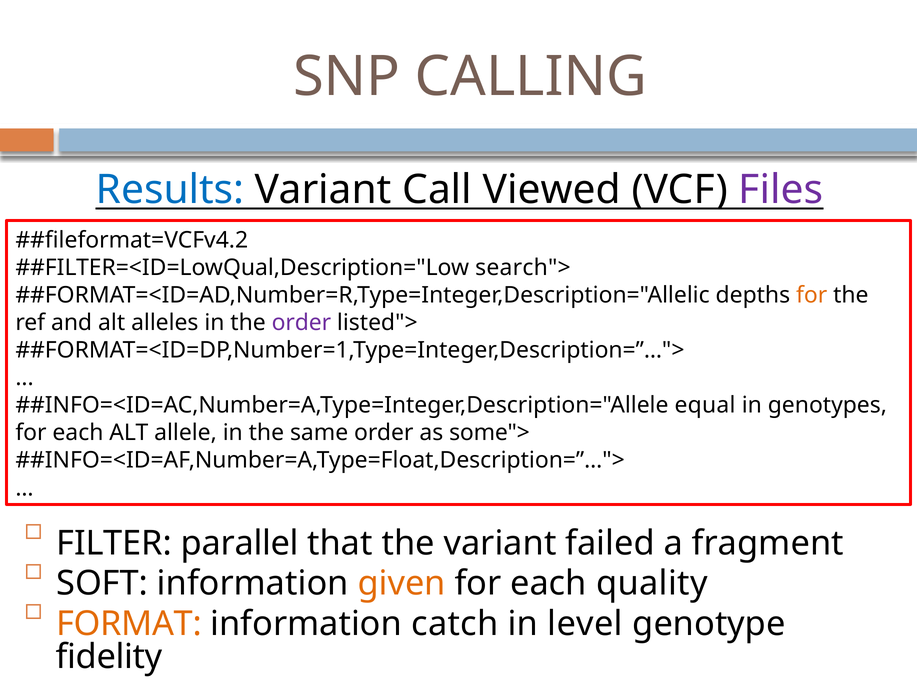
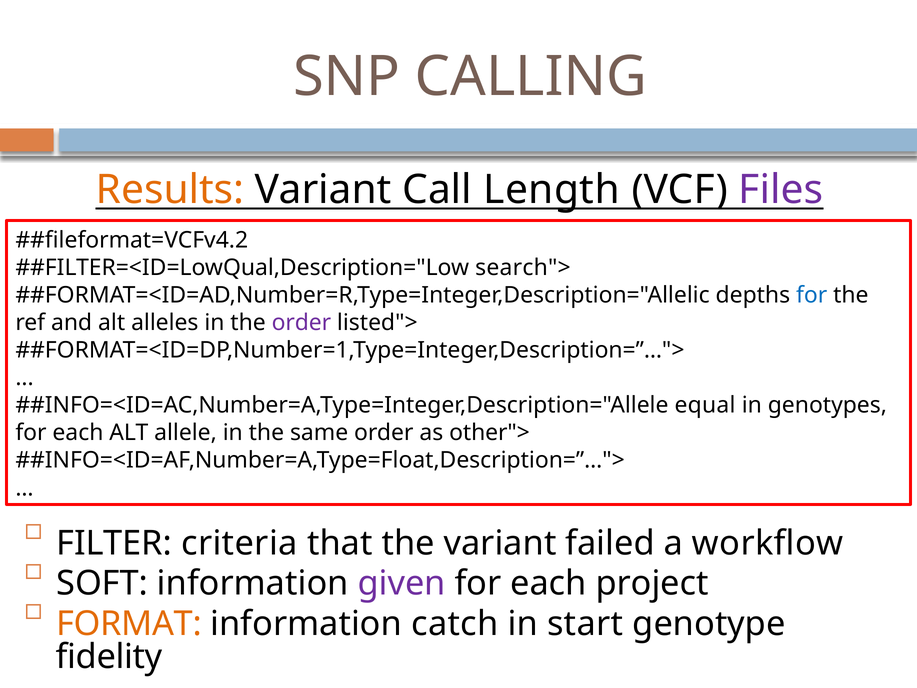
Results colour: blue -> orange (170, 190)
Viewed: Viewed -> Length (552, 190)
for colour: orange -> blue (812, 295)
some">: some"> -> other"> (489, 433)
parallel: parallel -> criteria (239, 543)
fragment: fragment -> workflow (768, 543)
given colour: orange -> purple (402, 583)
quality: quality -> project (652, 583)
level: level -> start (585, 624)
